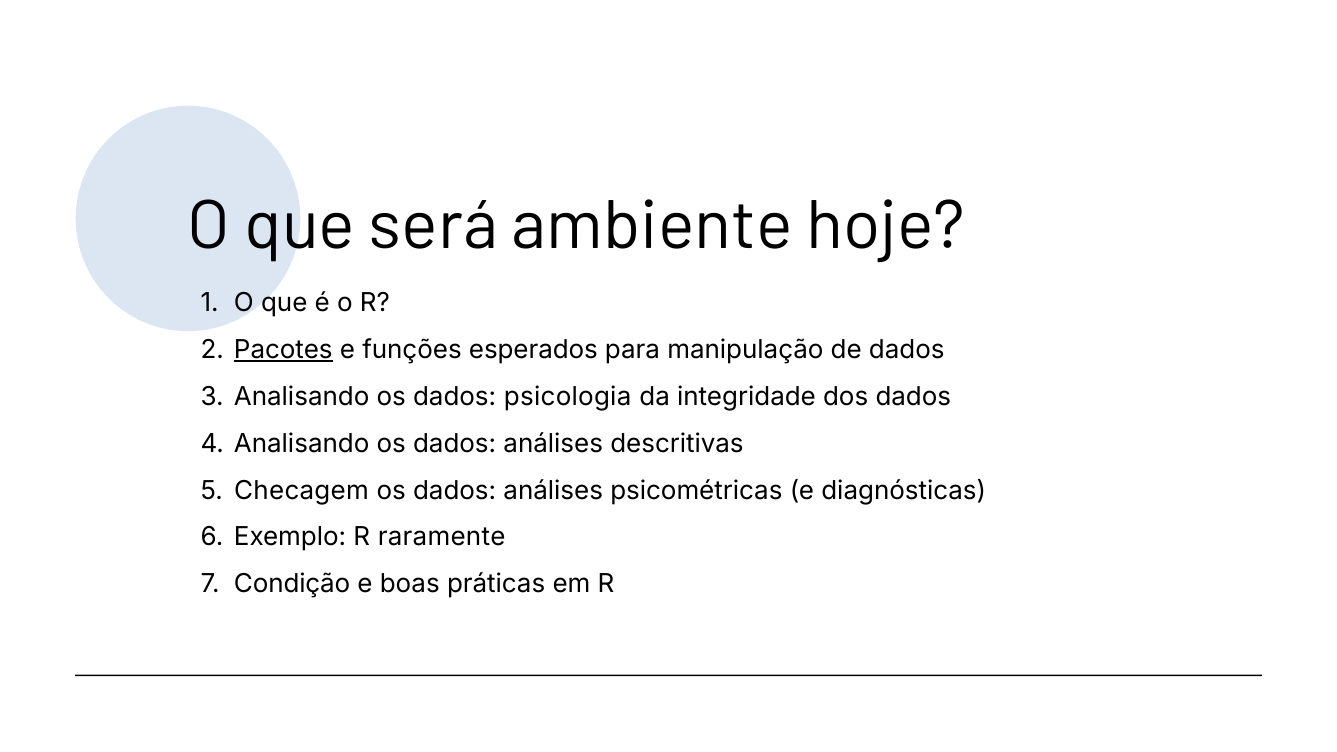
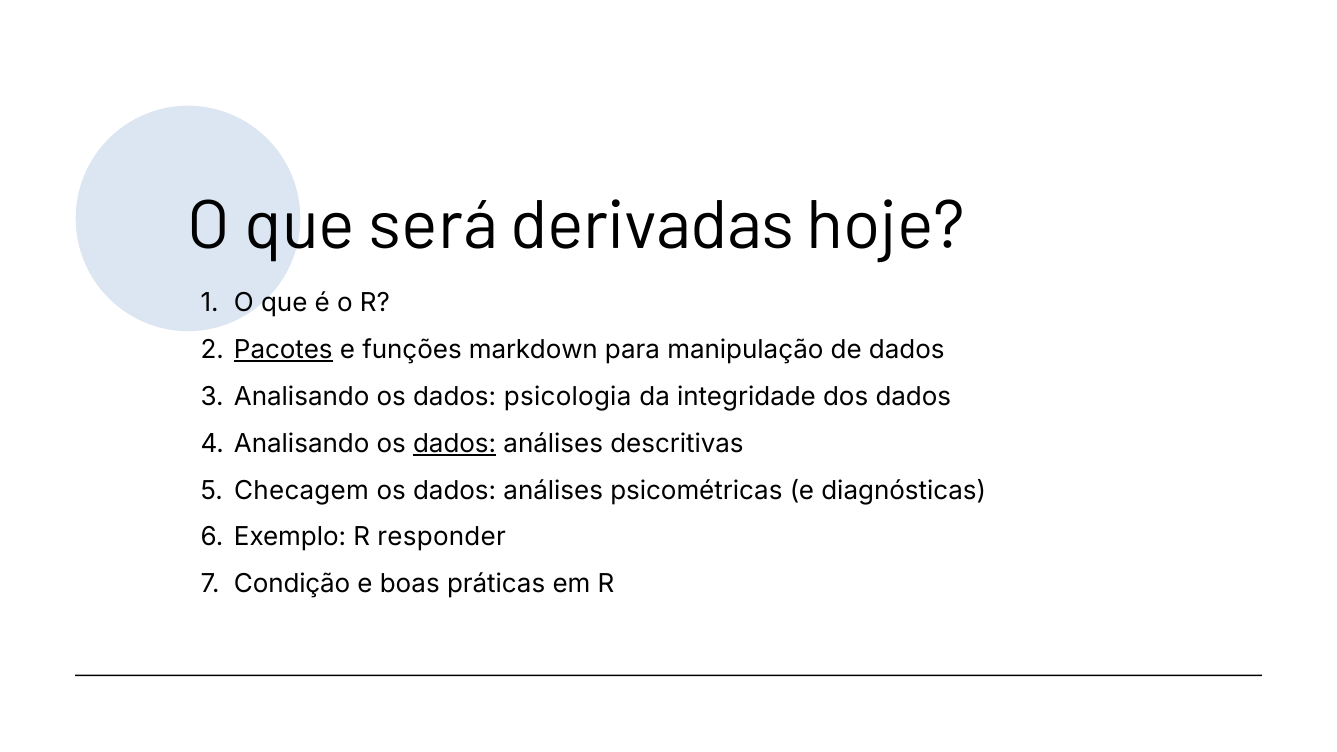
ambiente: ambiente -> derivadas (653, 226)
esperados: esperados -> markdown (533, 350)
dados underline: none -> present (455, 444)
raramente: raramente -> responder (442, 537)
